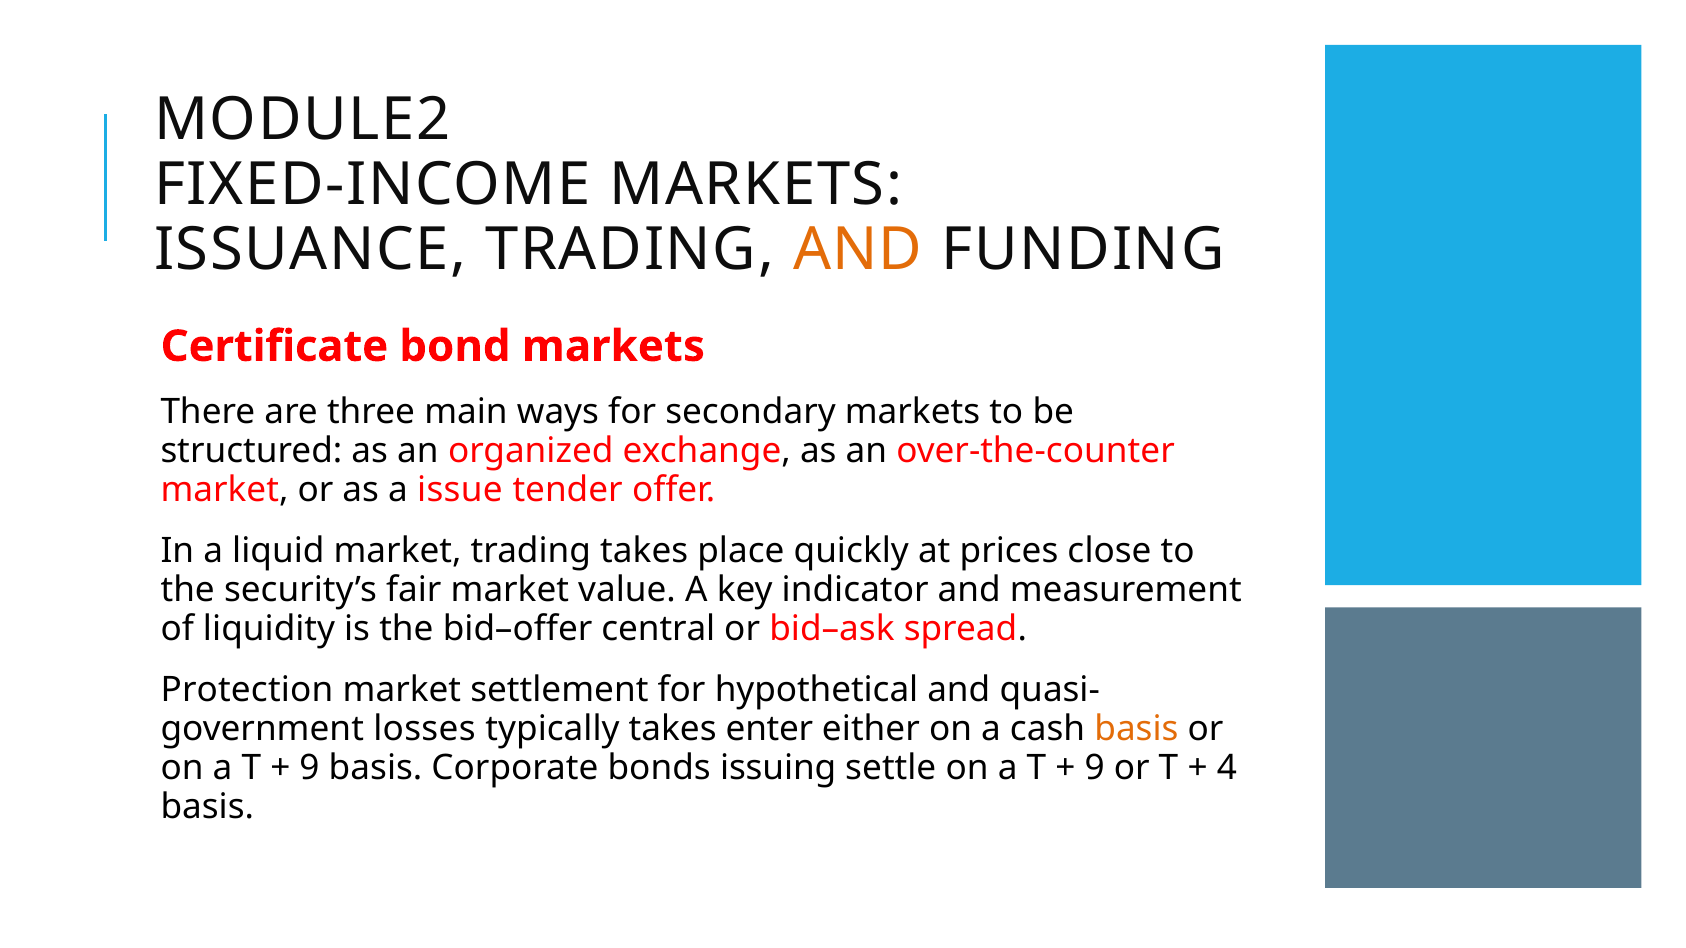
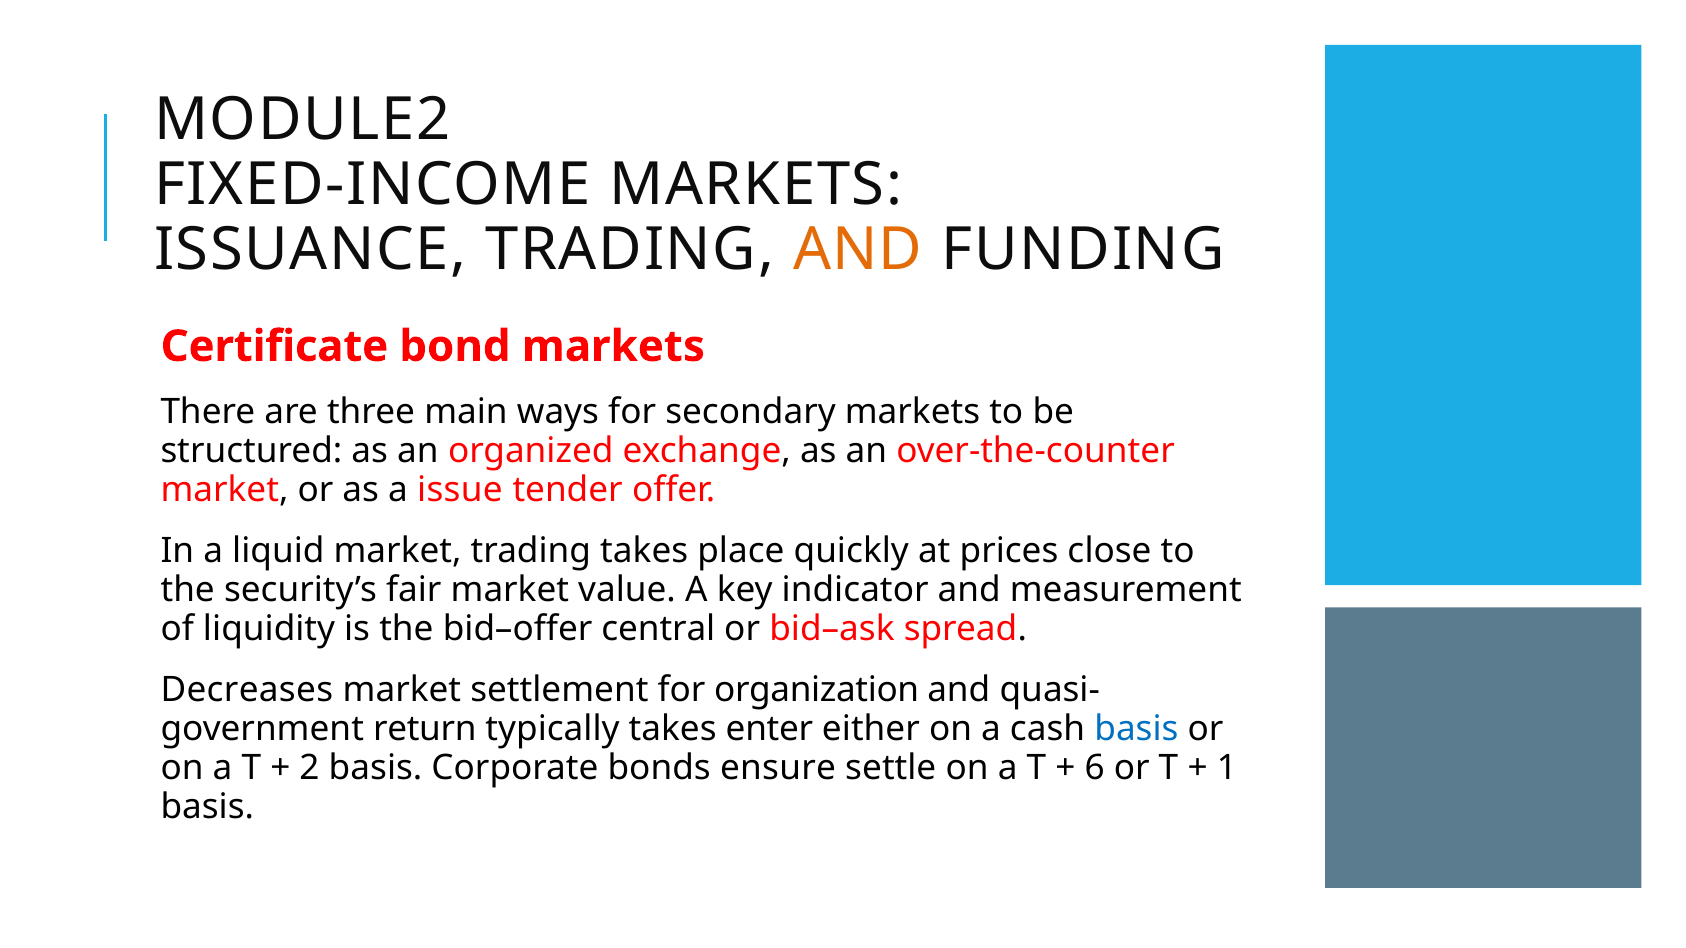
Protection: Protection -> Decreases (247, 690)
hypothetical: hypothetical -> organization (817, 690)
losses: losses -> return (425, 729)
basis colour: orange -> blue (1136, 729)
9: 9 -> 2 (310, 768)
issuing: issuing -> ensure (778, 768)
9: 9 -> 6 (1095, 768)
4: 4 -> 1 (1227, 768)
